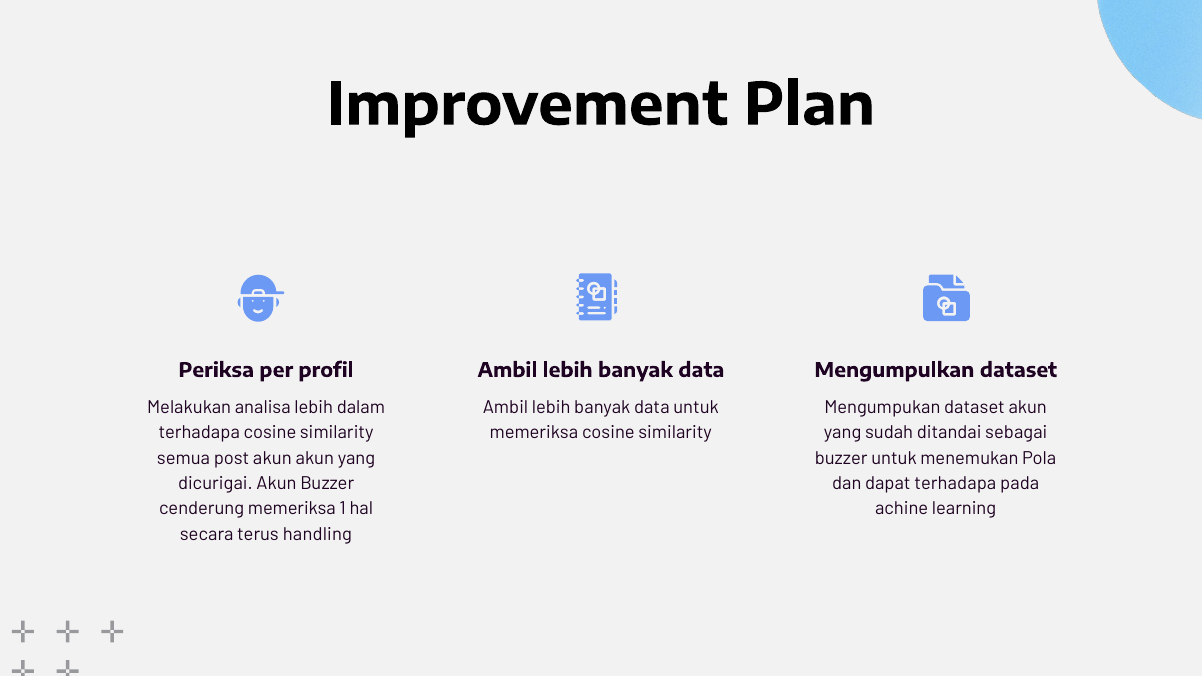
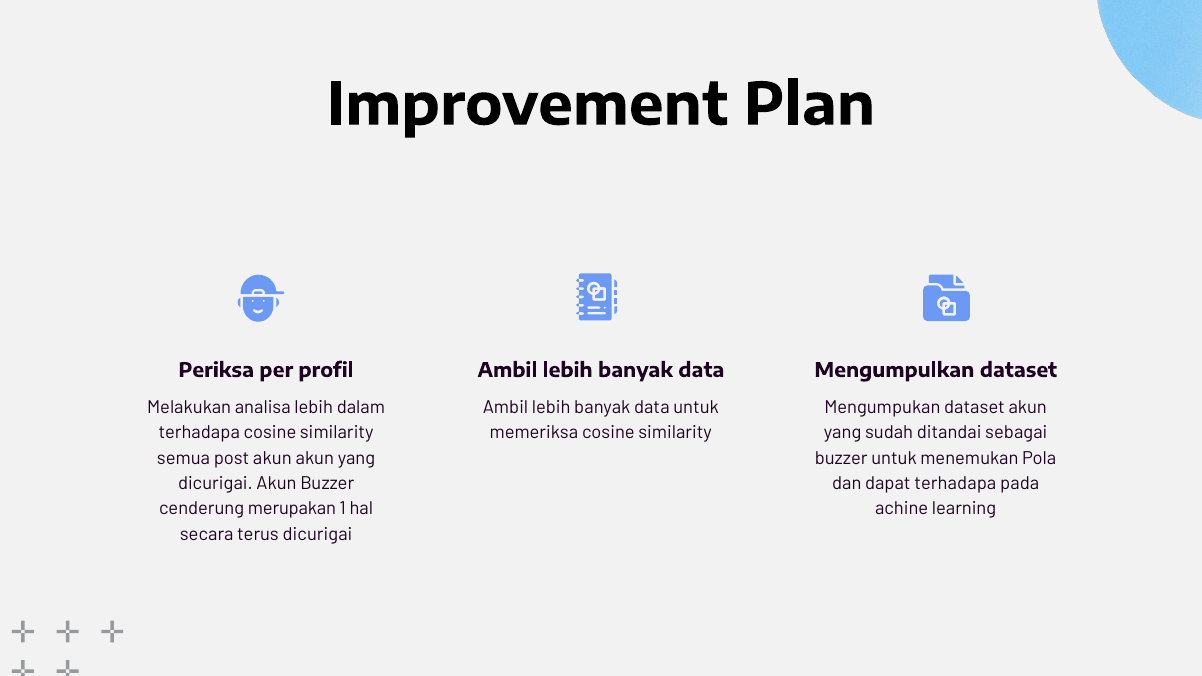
cenderung memeriksa: memeriksa -> merupakan (292, 509)
terus handling: handling -> dicurigai (317, 534)
